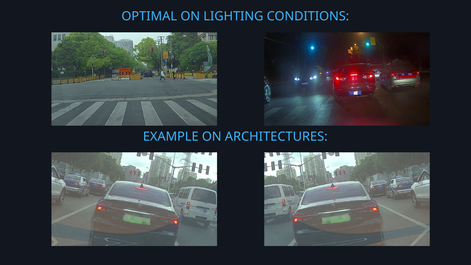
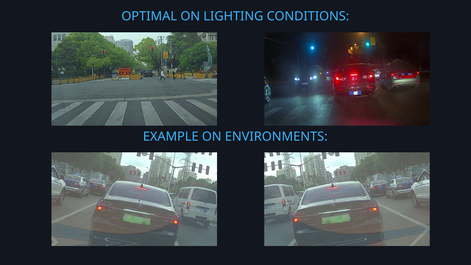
ARCHITECTURES: ARCHITECTURES -> ENVIRONMENTS (276, 137)
